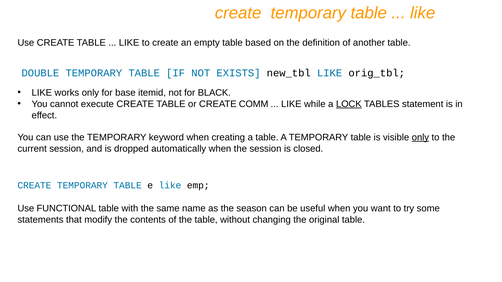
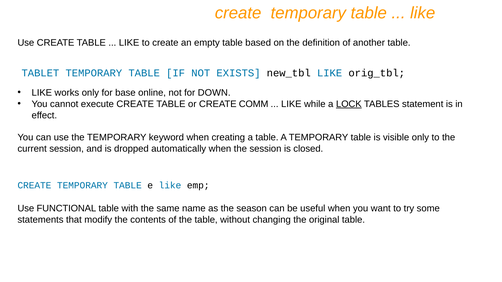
DOUBLE: DOUBLE -> TABLET (40, 73)
itemid: itemid -> online (152, 93)
BLACK: BLACK -> DOWN (214, 93)
only underline: present -> none (420, 138)
